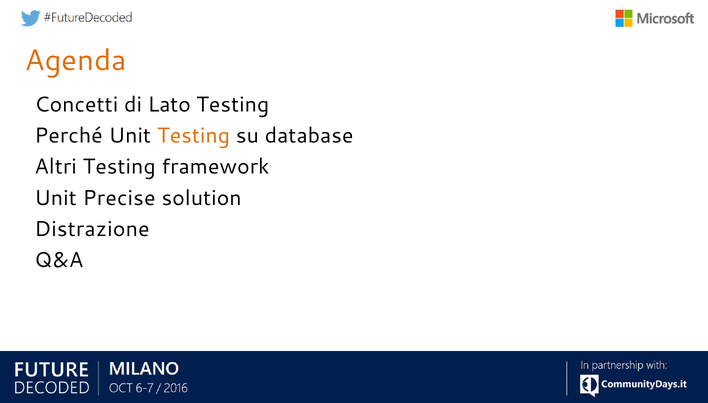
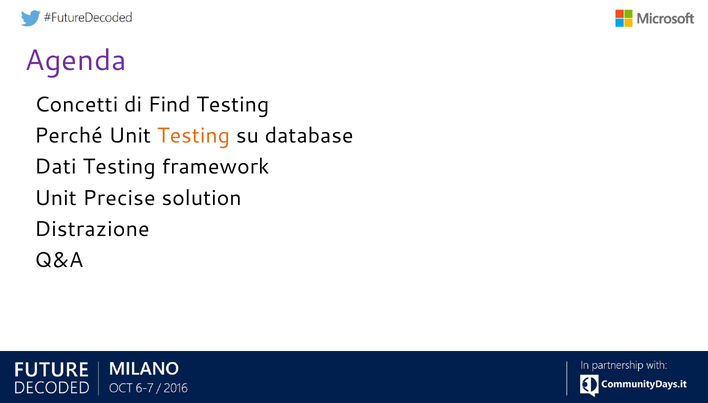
Agenda colour: orange -> purple (76, 61)
Lato: Lato -> Find (169, 105)
Altri: Altri -> Dati (55, 167)
